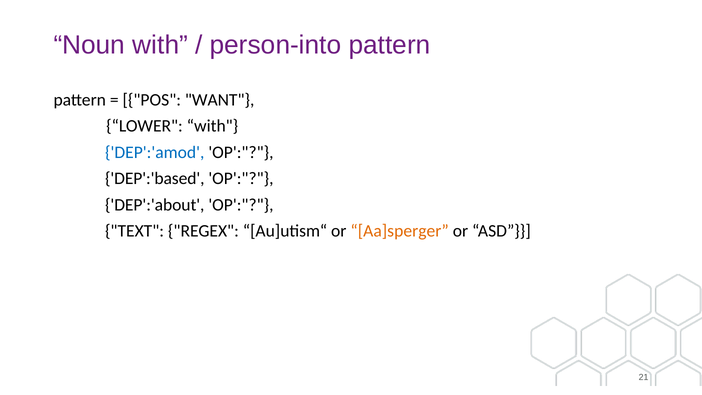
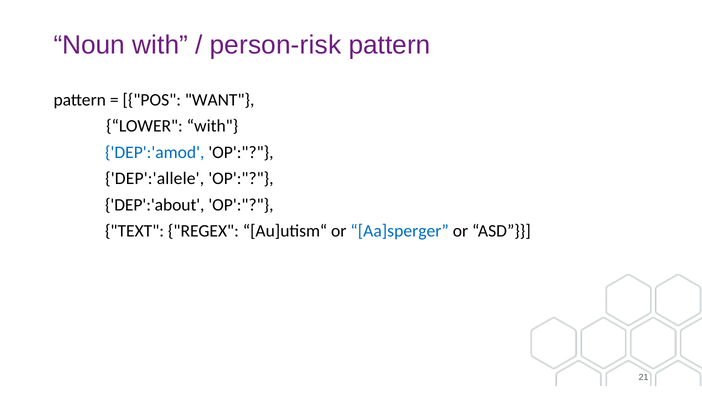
person-into: person-into -> person-risk (275, 45)
DEP':'based: DEP':'based -> DEP':'allele (155, 179)
Aa]sperger colour: orange -> blue (400, 231)
